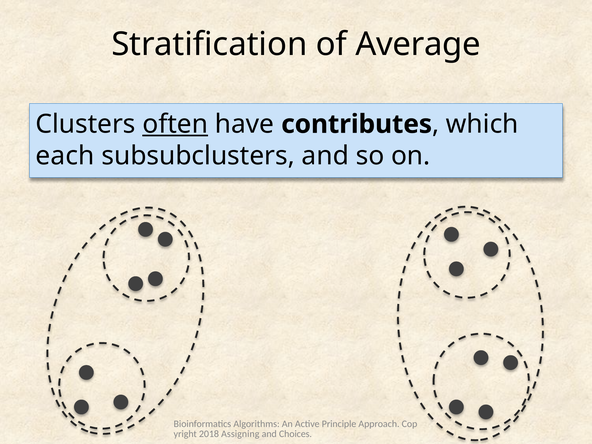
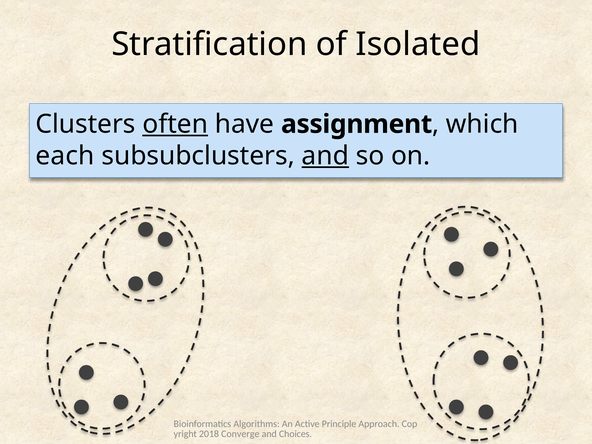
Average: Average -> Isolated (418, 44)
contributes: contributes -> assignment (357, 124)
and underline: none -> present (325, 156)
Assigning: Assigning -> Converge (240, 434)
